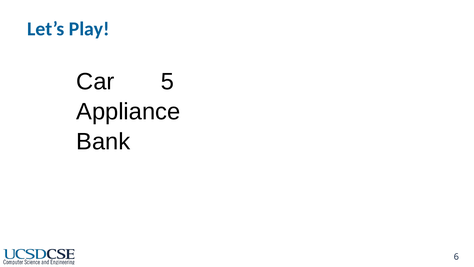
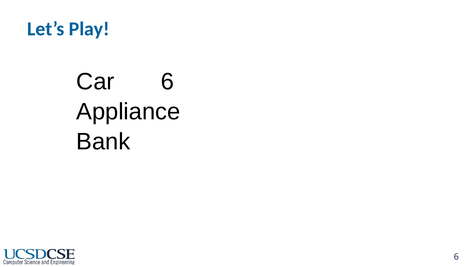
Car 5: 5 -> 6 (167, 81)
